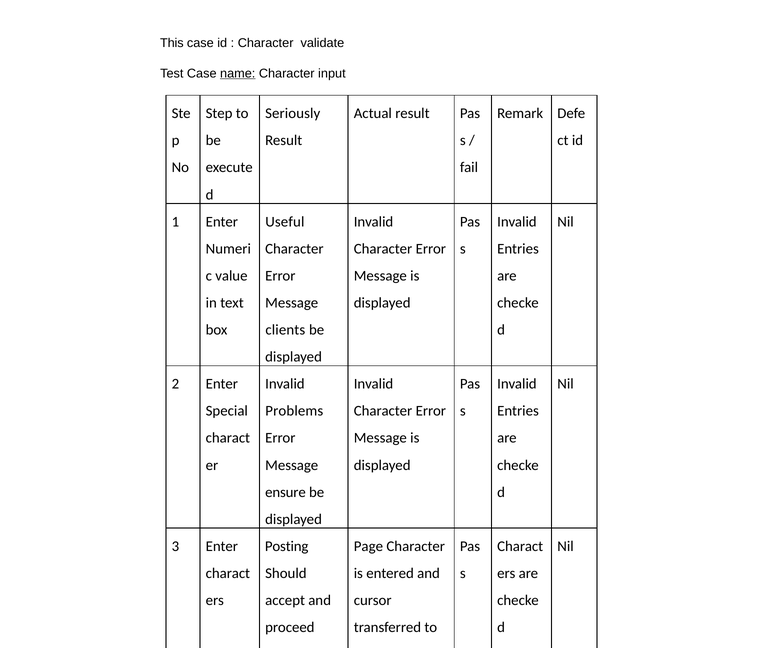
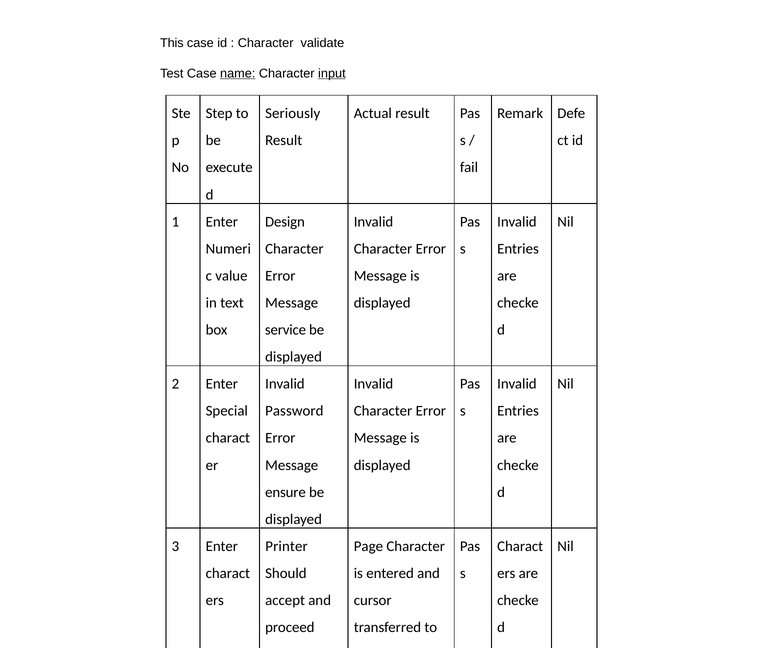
input underline: none -> present (332, 73)
Useful: Useful -> Design (285, 222)
clients: clients -> service (285, 330)
Problems: Problems -> Password (294, 411)
Posting: Posting -> Printer (287, 547)
